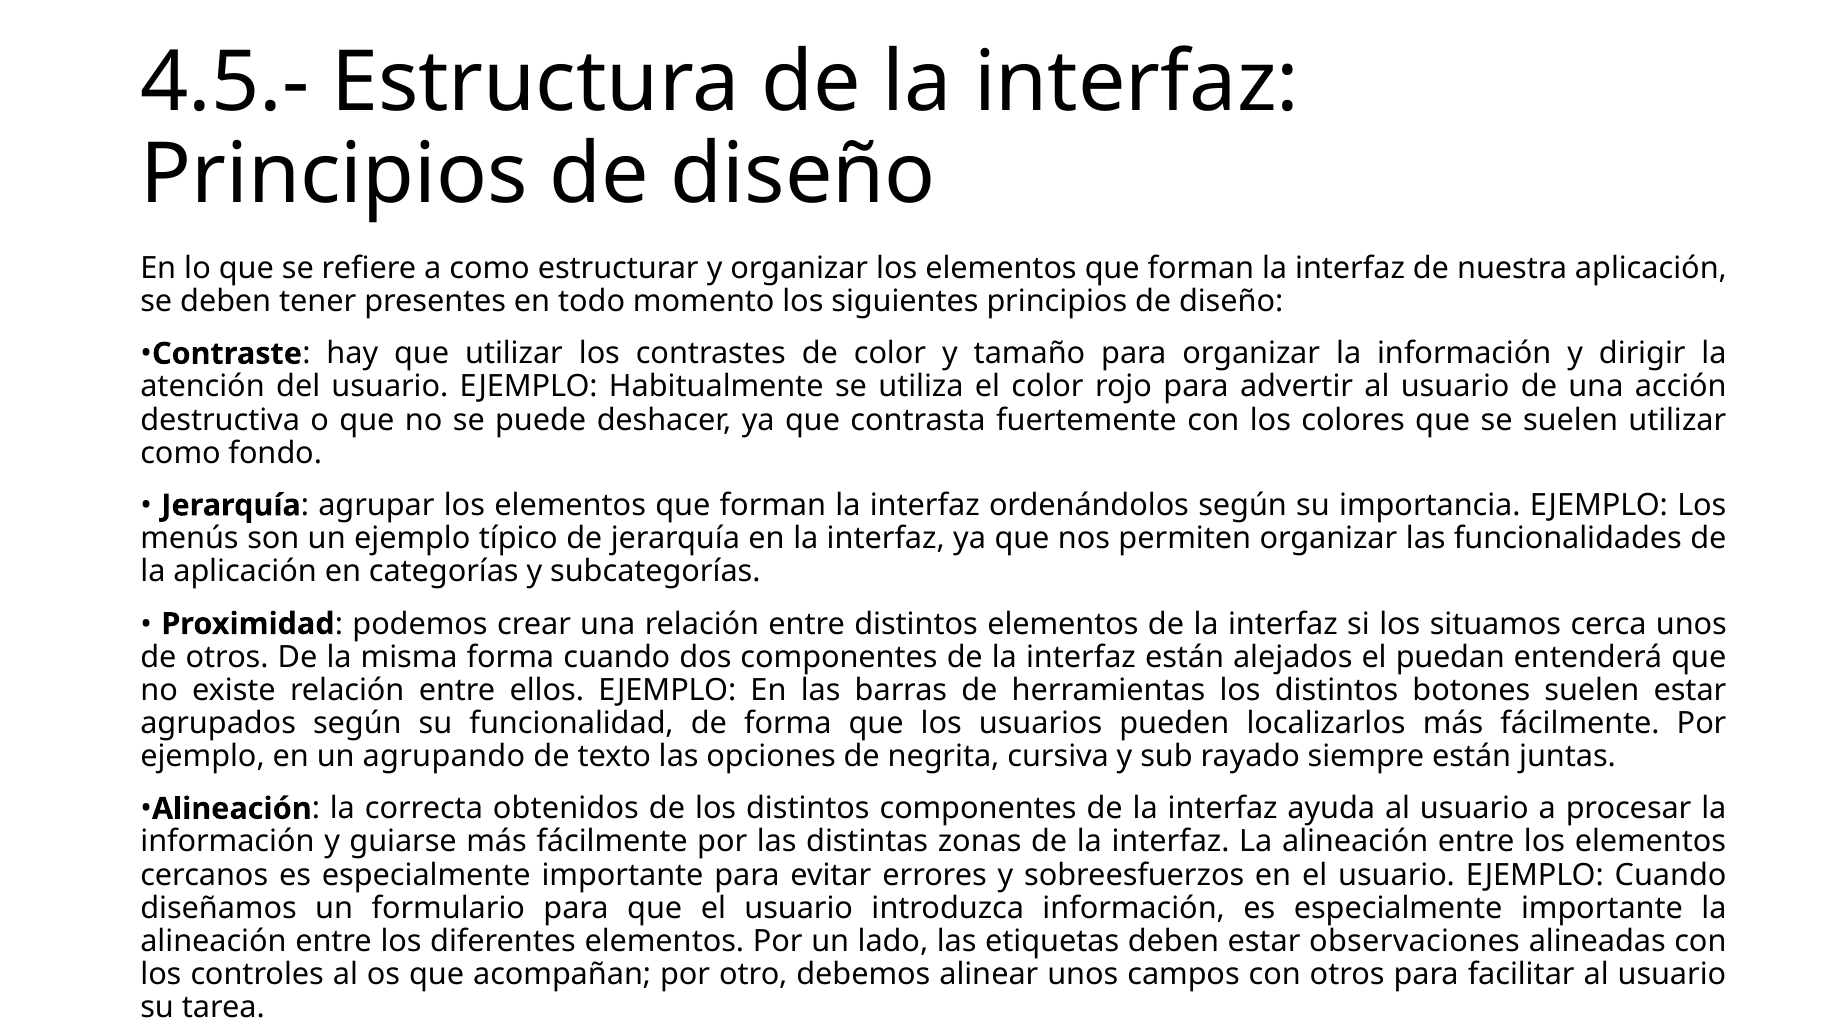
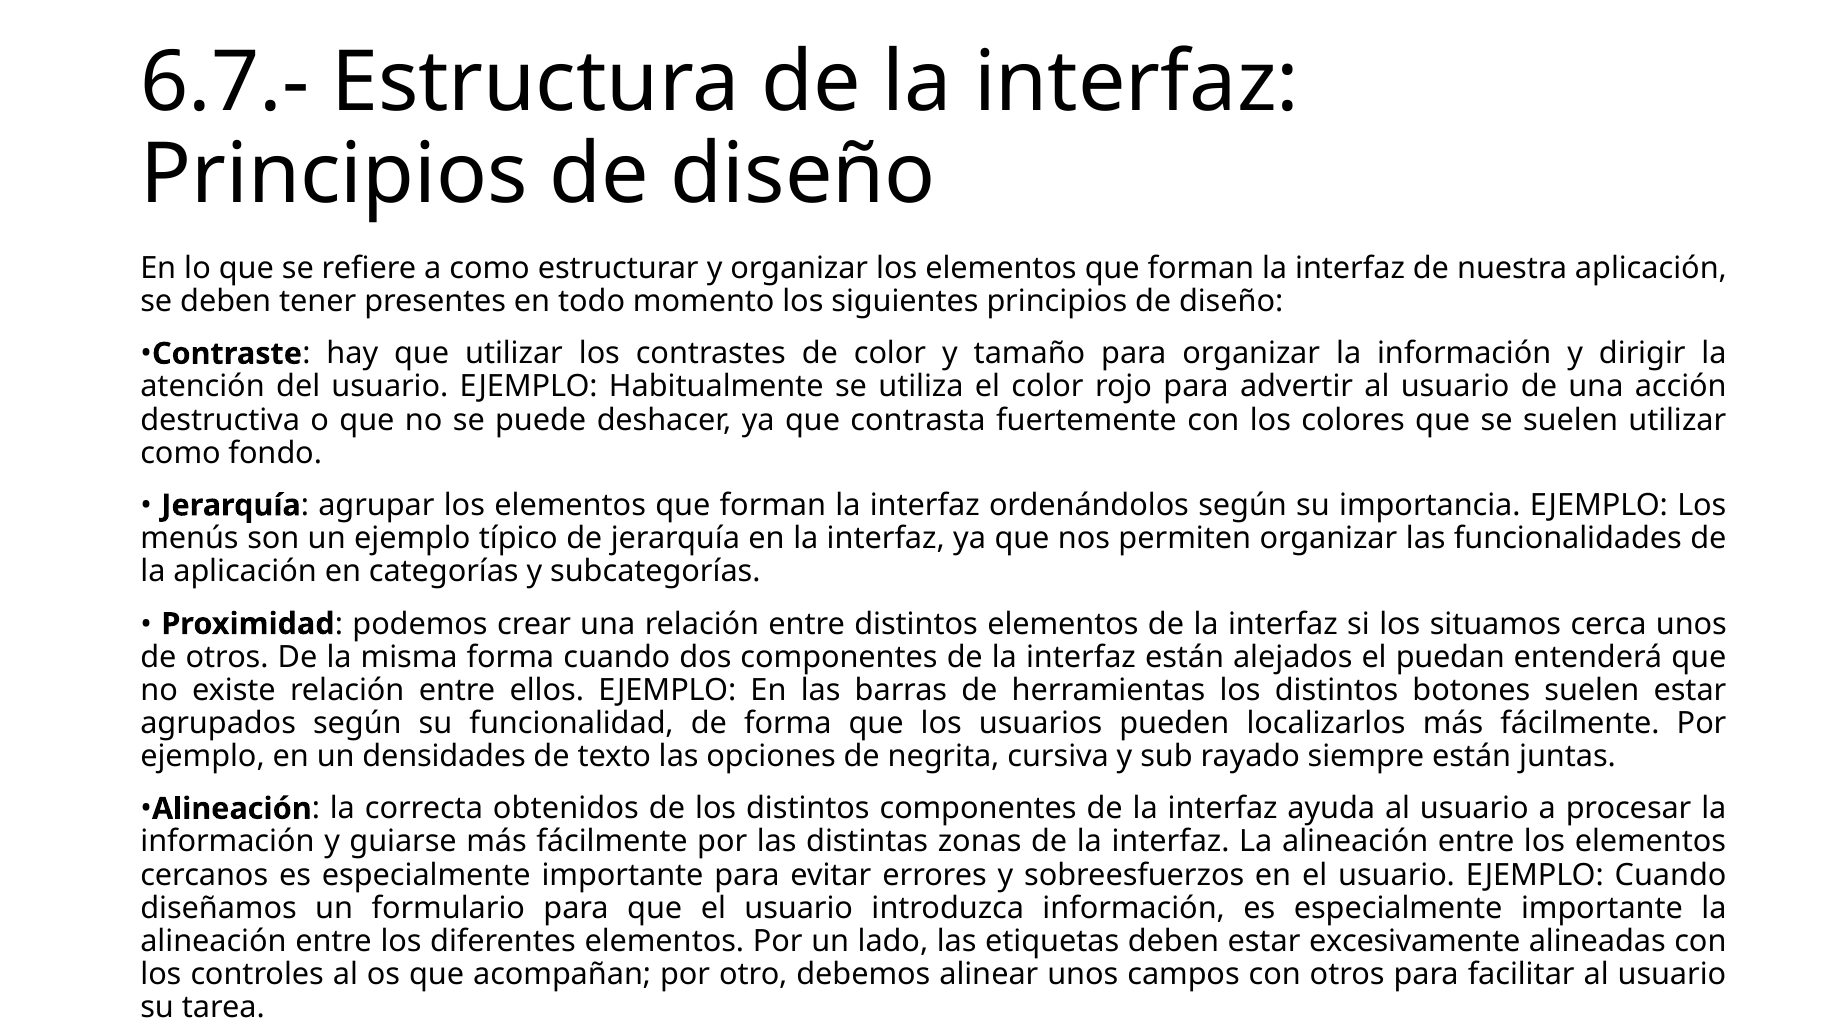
4.5.-: 4.5.- -> 6.7.- (225, 83)
agrupando: agrupando -> densidades (444, 756)
observaciones: observaciones -> excesivamente (1415, 941)
